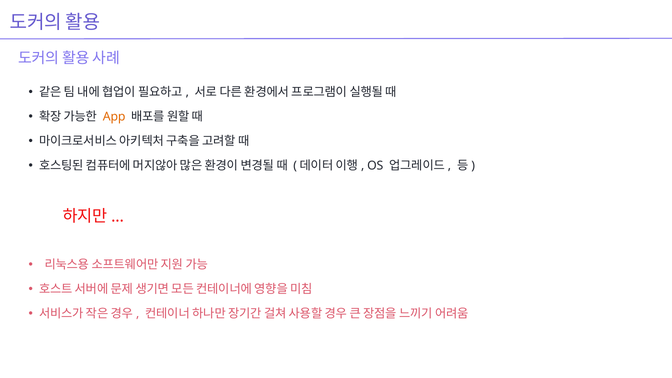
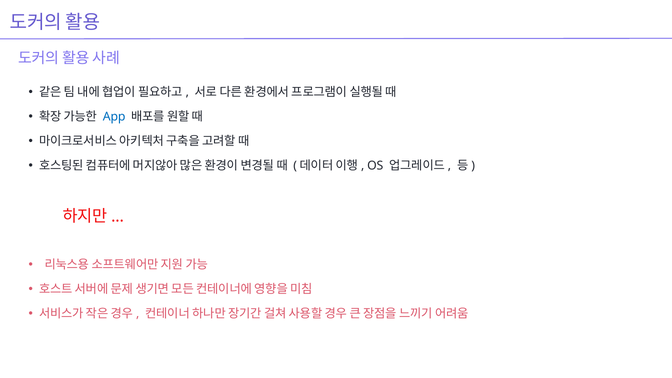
App colour: orange -> blue (114, 117)
